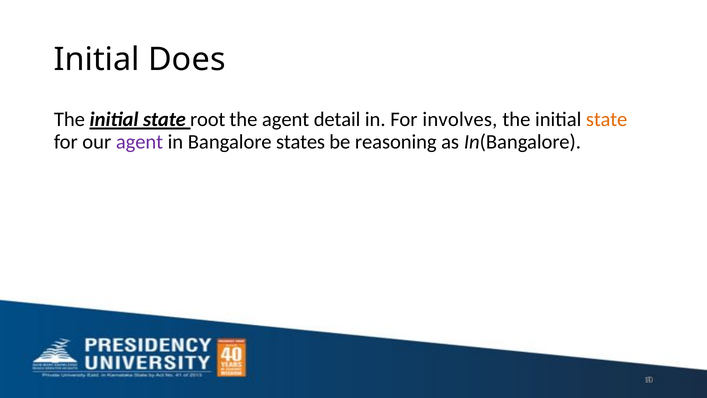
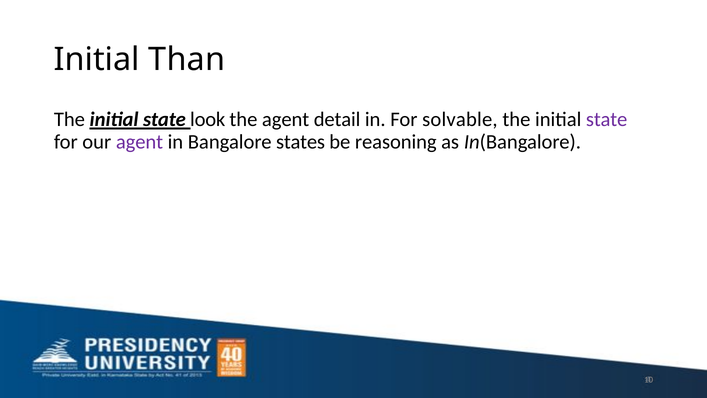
Does: Does -> Than (187, 59)
root: root -> look (208, 119)
involves: involves -> solvable (460, 119)
state colour: orange -> purple (607, 119)
